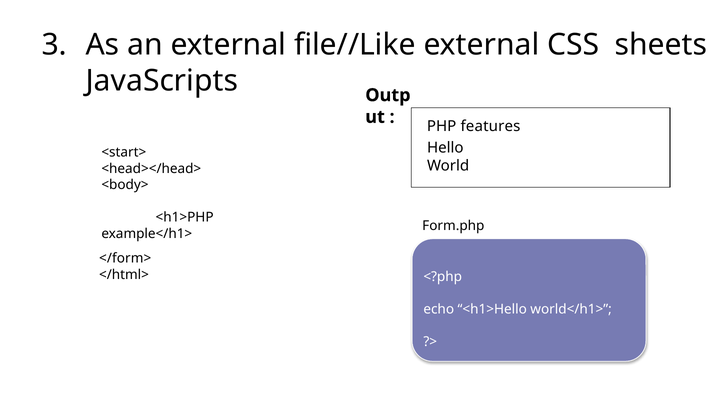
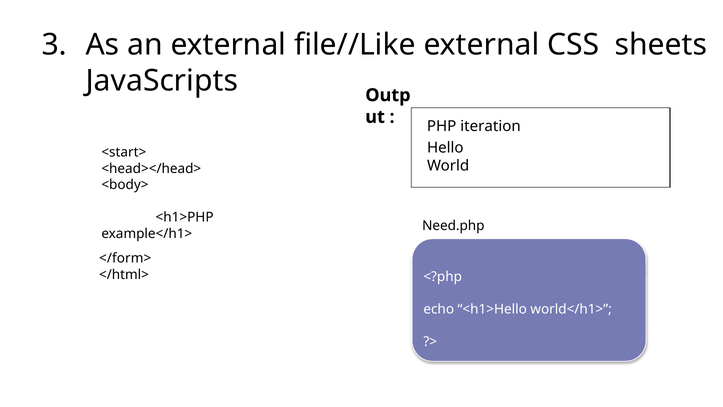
features: features -> iteration (491, 126)
Form.php: Form.php -> Need.php (453, 226)
